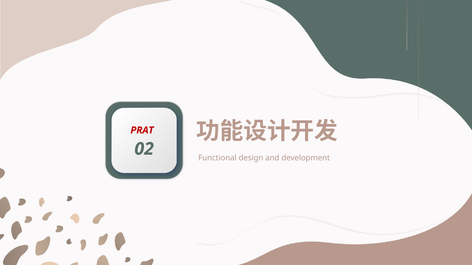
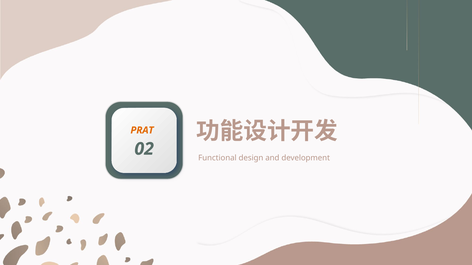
PRAT colour: red -> orange (142, 130)
